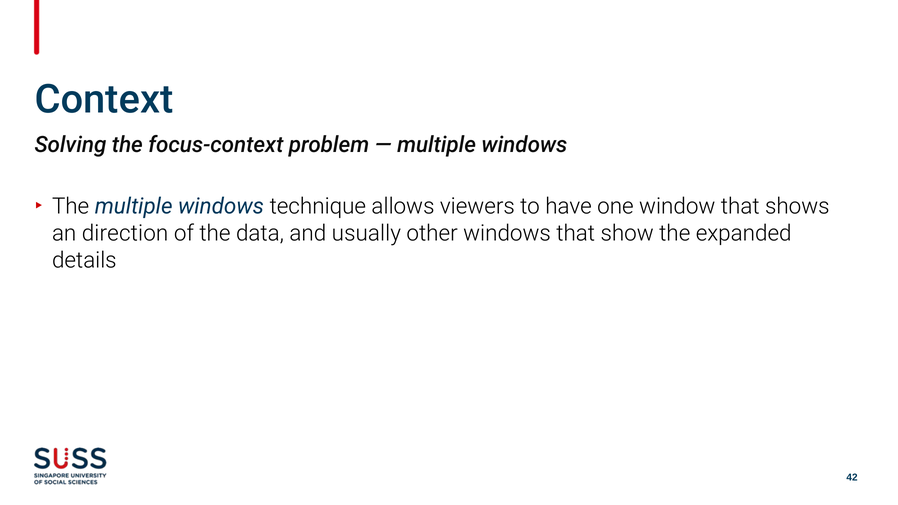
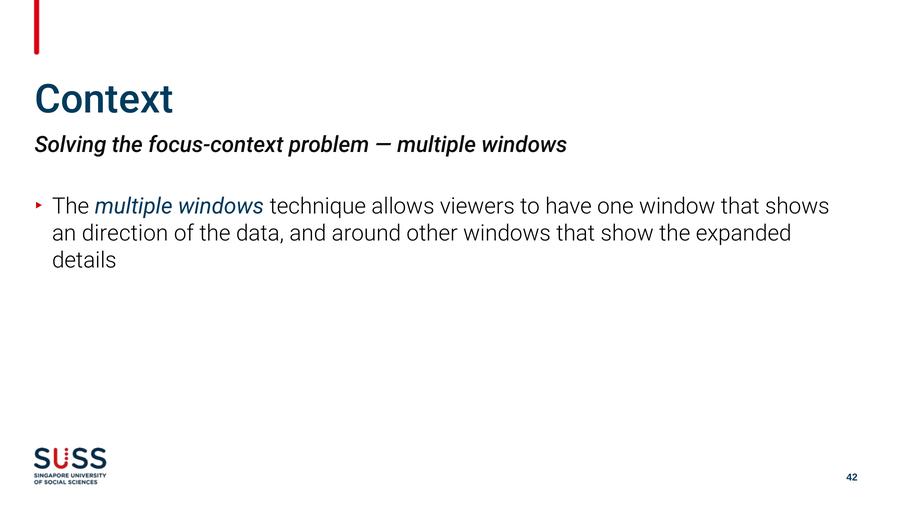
usually: usually -> around (366, 234)
